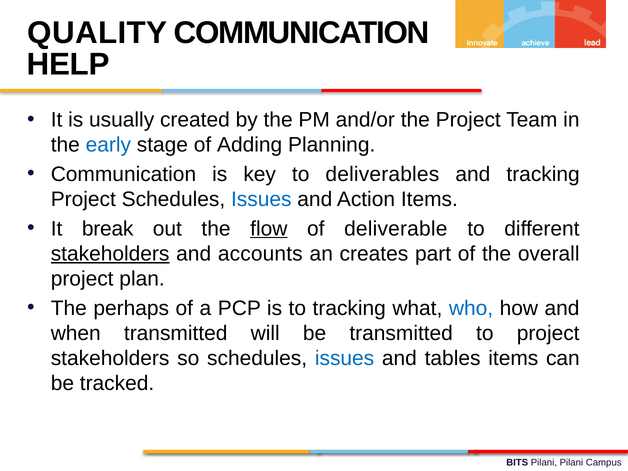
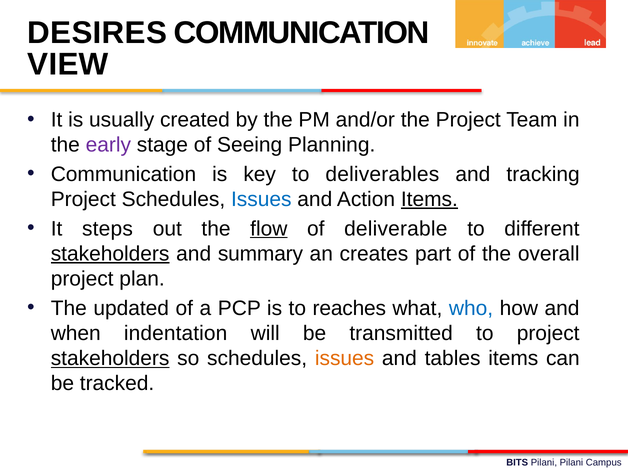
QUALITY: QUALITY -> DESIRES (97, 33)
HELP: HELP -> VIEW (68, 64)
early colour: blue -> purple (108, 145)
Adding: Adding -> Seeing (250, 145)
Items underline: none -> present (429, 199)
break: break -> steps (107, 229)
accounts: accounts -> summary (260, 254)
perhaps: perhaps -> updated (131, 308)
to tracking: tracking -> reaches (349, 308)
when transmitted: transmitted -> indentation (176, 333)
stakeholders underline: none -> present (110, 358)
issues colour: blue -> orange (345, 358)
